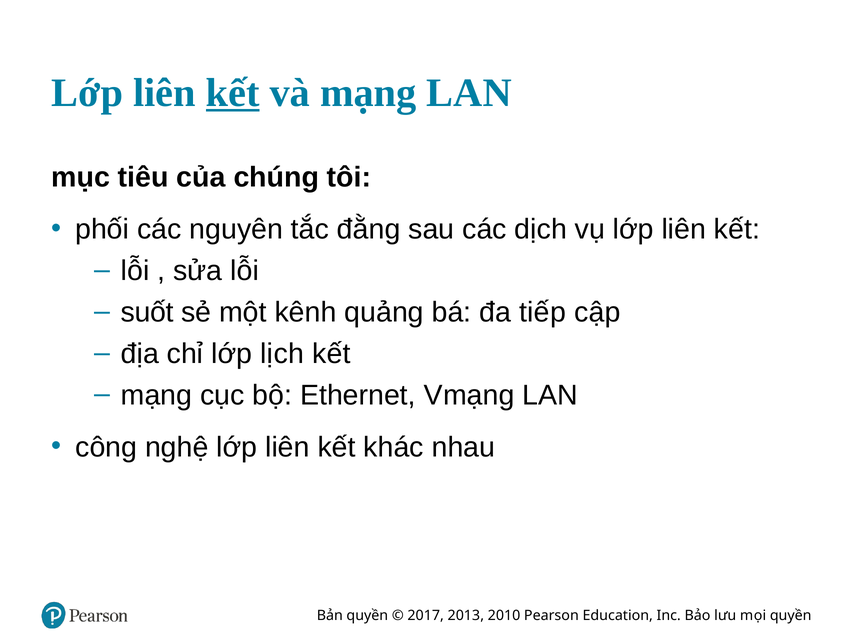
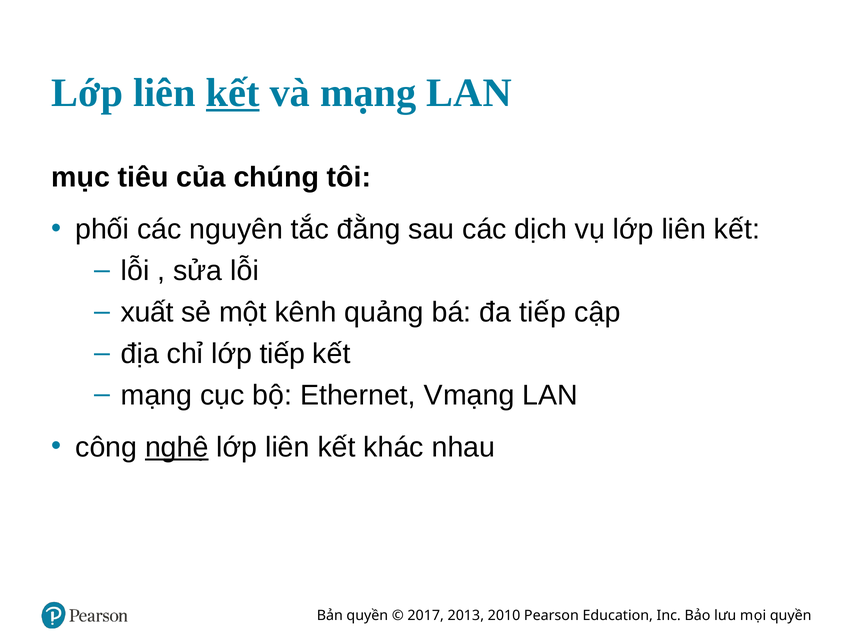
suốt: suốt -> xuất (147, 312)
lớp lịch: lịch -> tiếp (282, 354)
nghệ underline: none -> present (177, 447)
